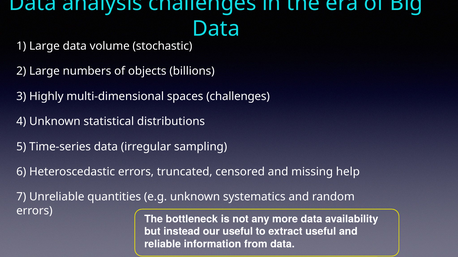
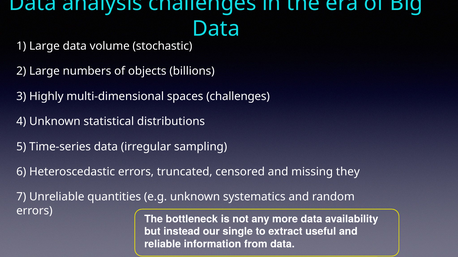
help: help -> they (348, 172)
our useful: useful -> single (238, 232)
